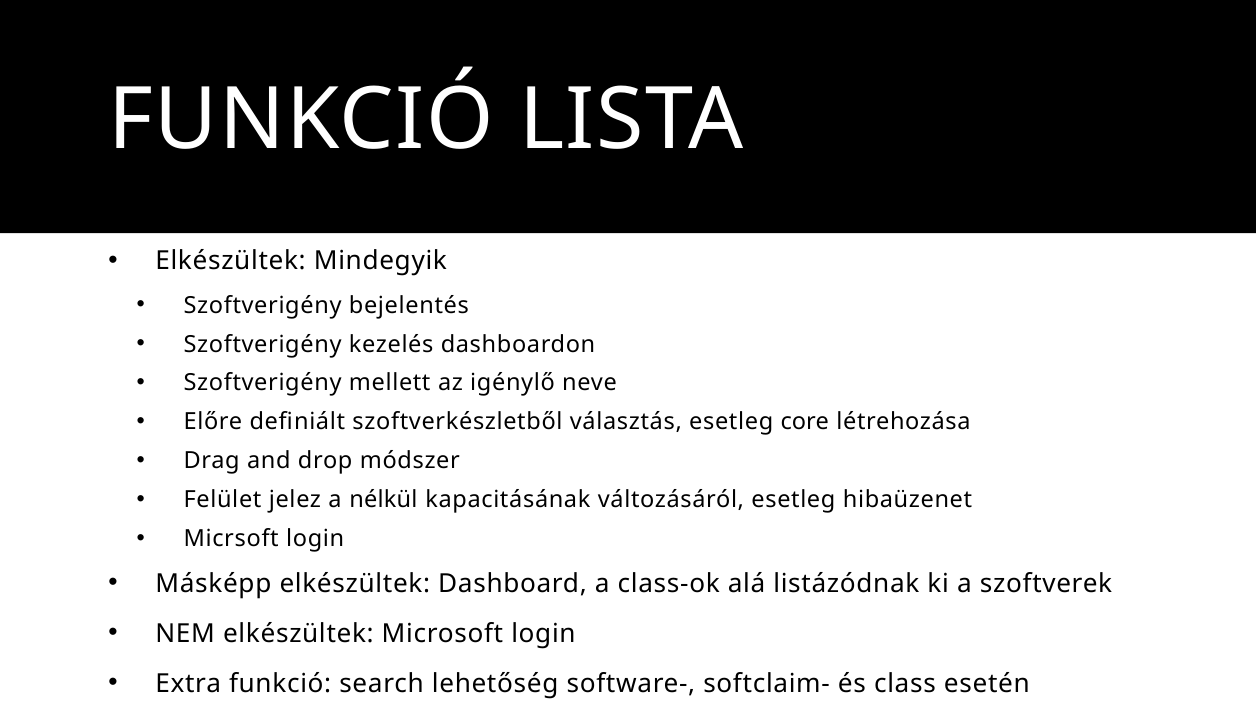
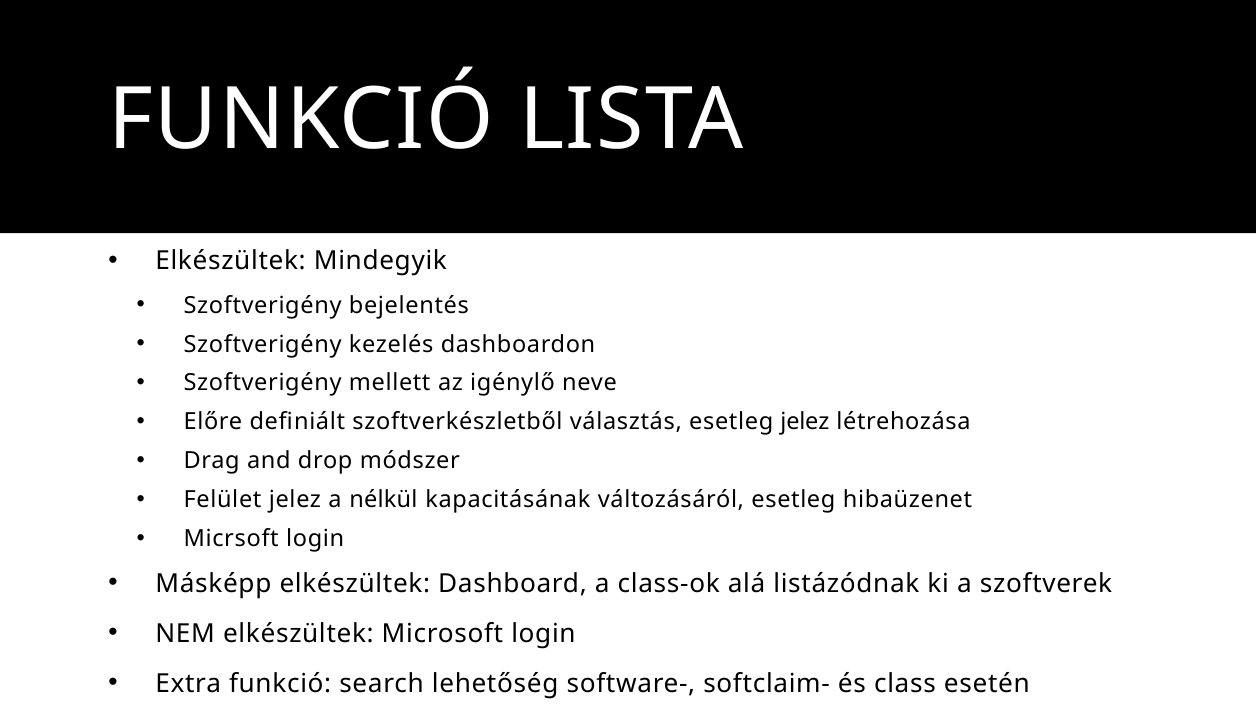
esetleg core: core -> jelez (805, 422)
